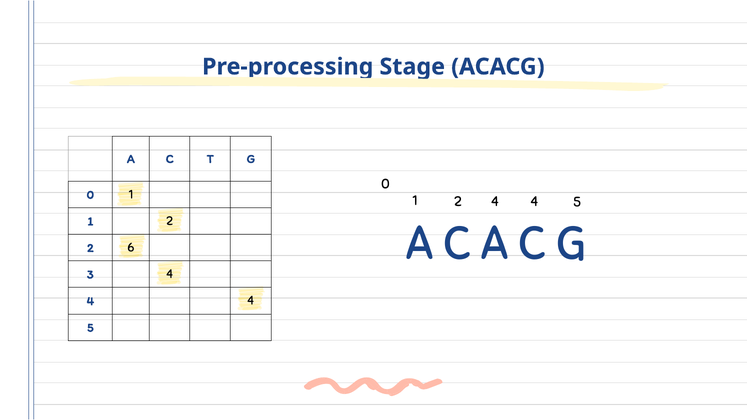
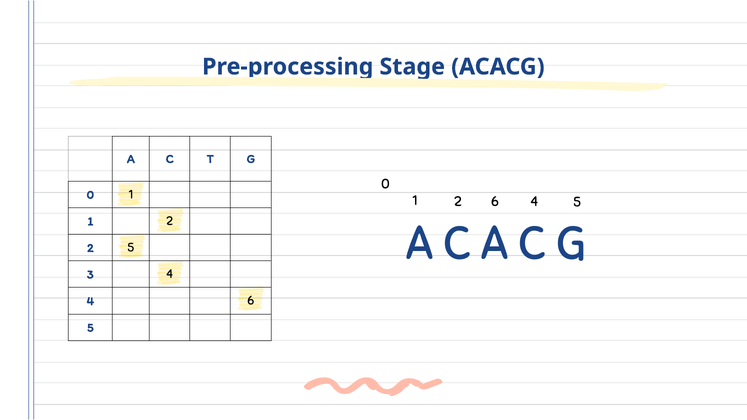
2 4: 4 -> 6 (495, 202)
2 6: 6 -> 5 (131, 248)
4: 4 -> 6 (251, 301)
